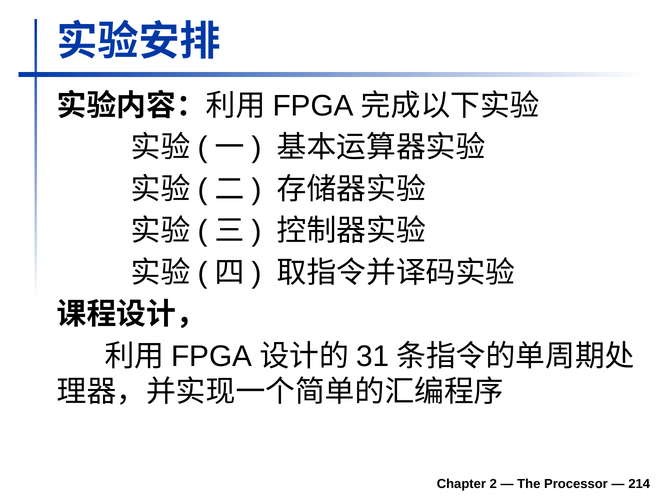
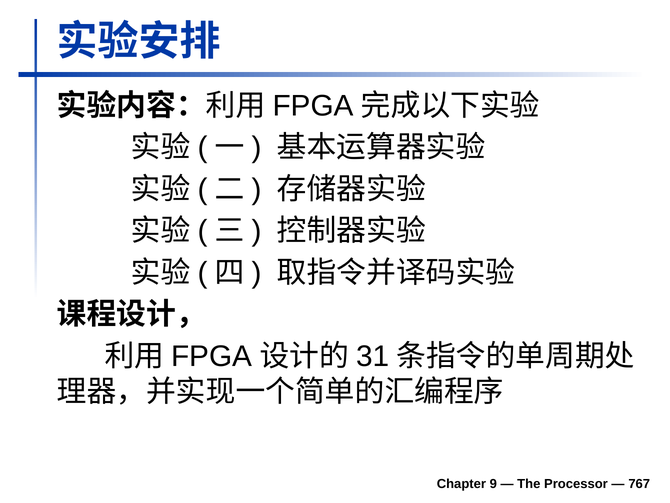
2: 2 -> 9 (493, 484)
214: 214 -> 767 (639, 484)
